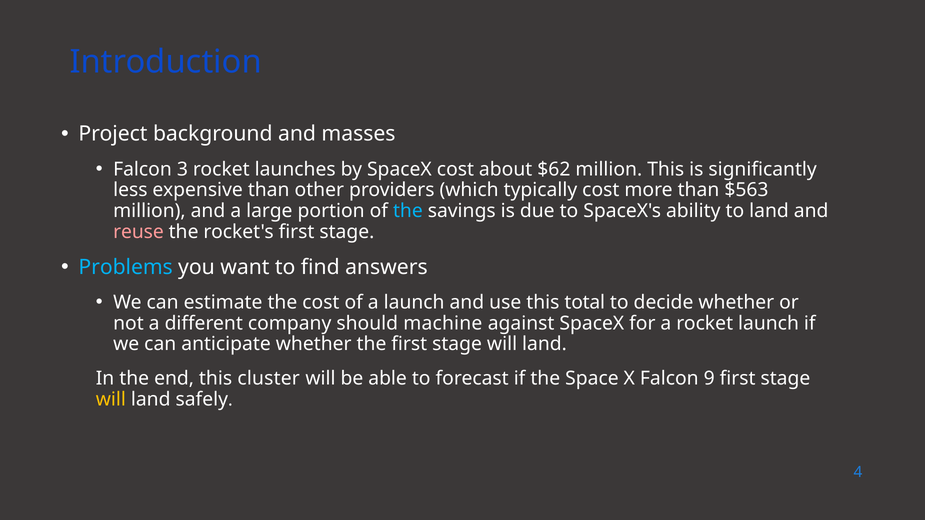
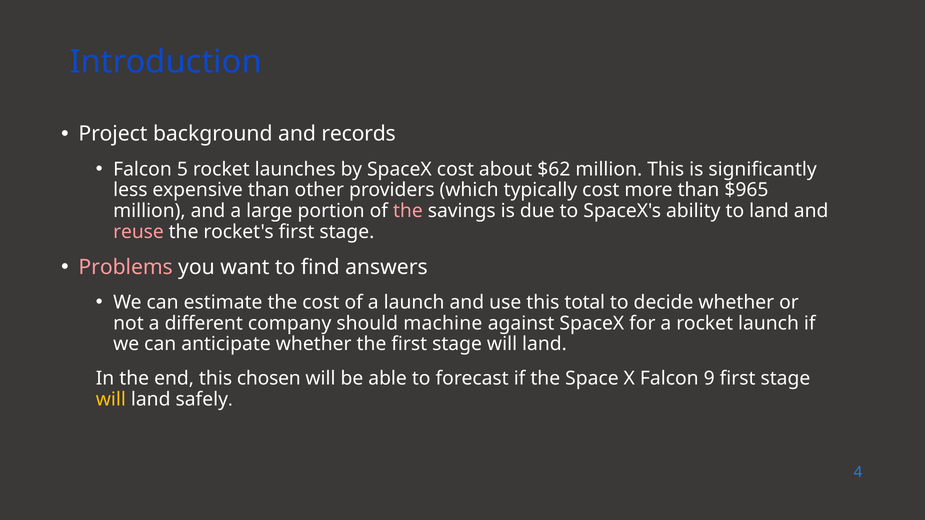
masses: masses -> records (359, 134)
3: 3 -> 5 (182, 169)
$563: $563 -> $965 (746, 190)
the colour: light blue -> pink (408, 211)
Problems colour: light blue -> pink (126, 267)
cluster: cluster -> chosen (269, 379)
